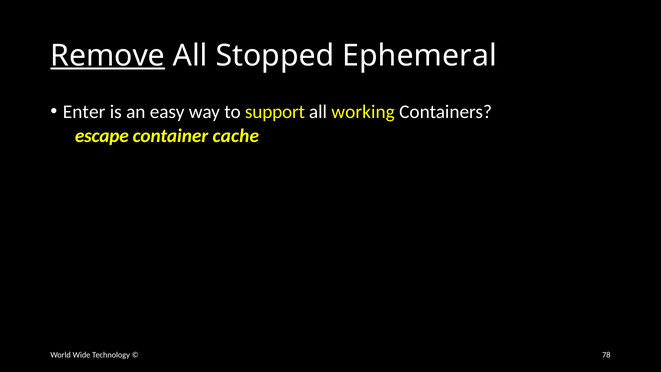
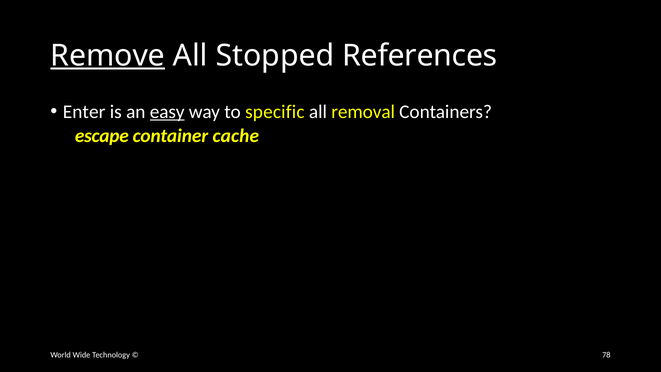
Ephemeral: Ephemeral -> References (420, 56)
easy underline: none -> present (167, 112)
support: support -> specific (275, 112)
working: working -> removal (363, 112)
